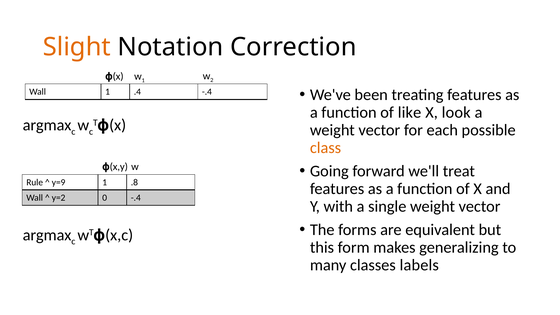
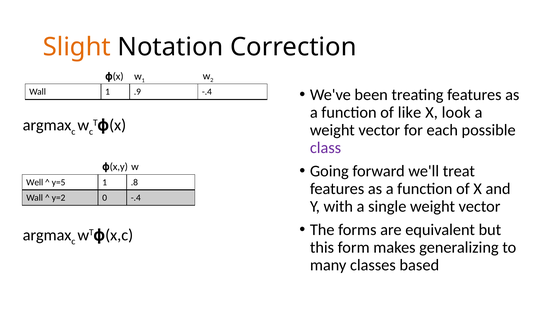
.4: .4 -> .9 (137, 92)
class colour: orange -> purple (326, 148)
Rule: Rule -> Well (35, 182)
y=9: y=9 -> y=5 (59, 182)
labels: labels -> based (419, 265)
